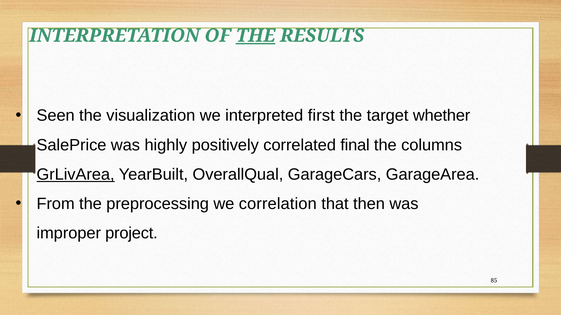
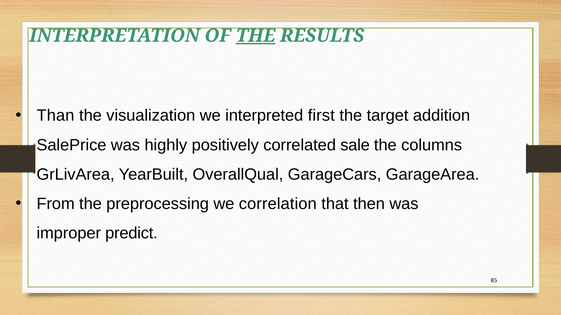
Seen: Seen -> Than (56, 116)
whether: whether -> addition (442, 116)
final: final -> sale (355, 145)
GrLivArea underline: present -> none (76, 175)
project: project -> predict (131, 234)
